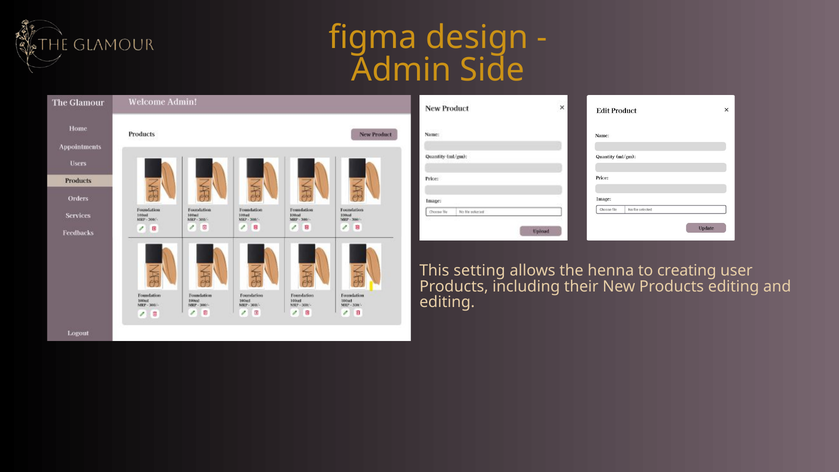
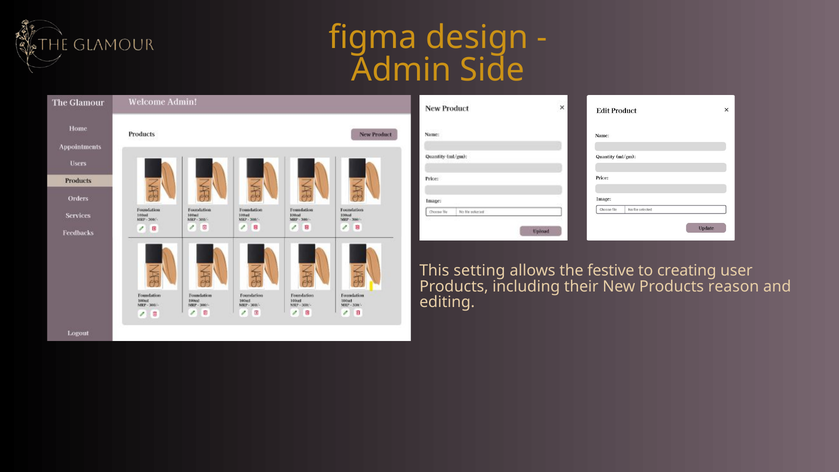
henna: henna -> festive (611, 271)
Products editing: editing -> reason (734, 286)
